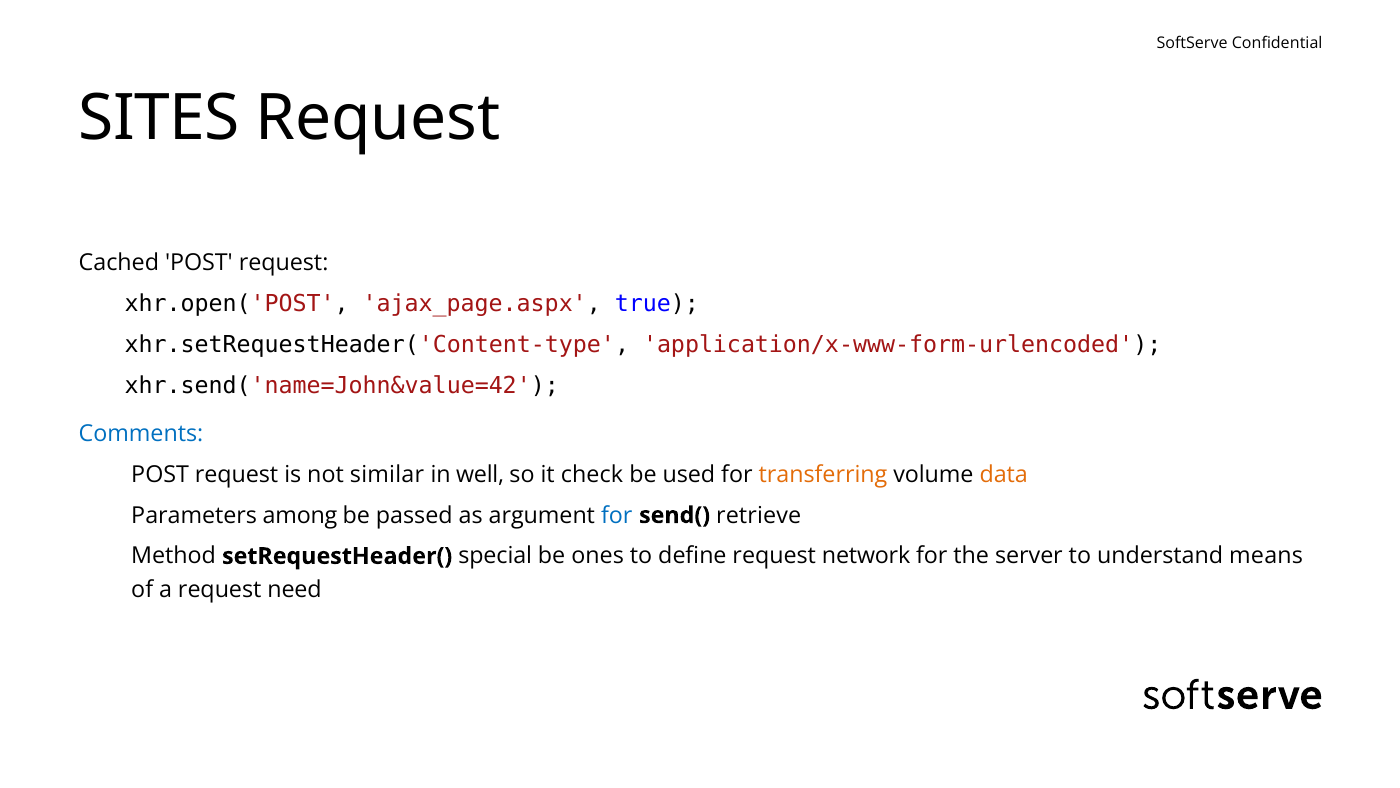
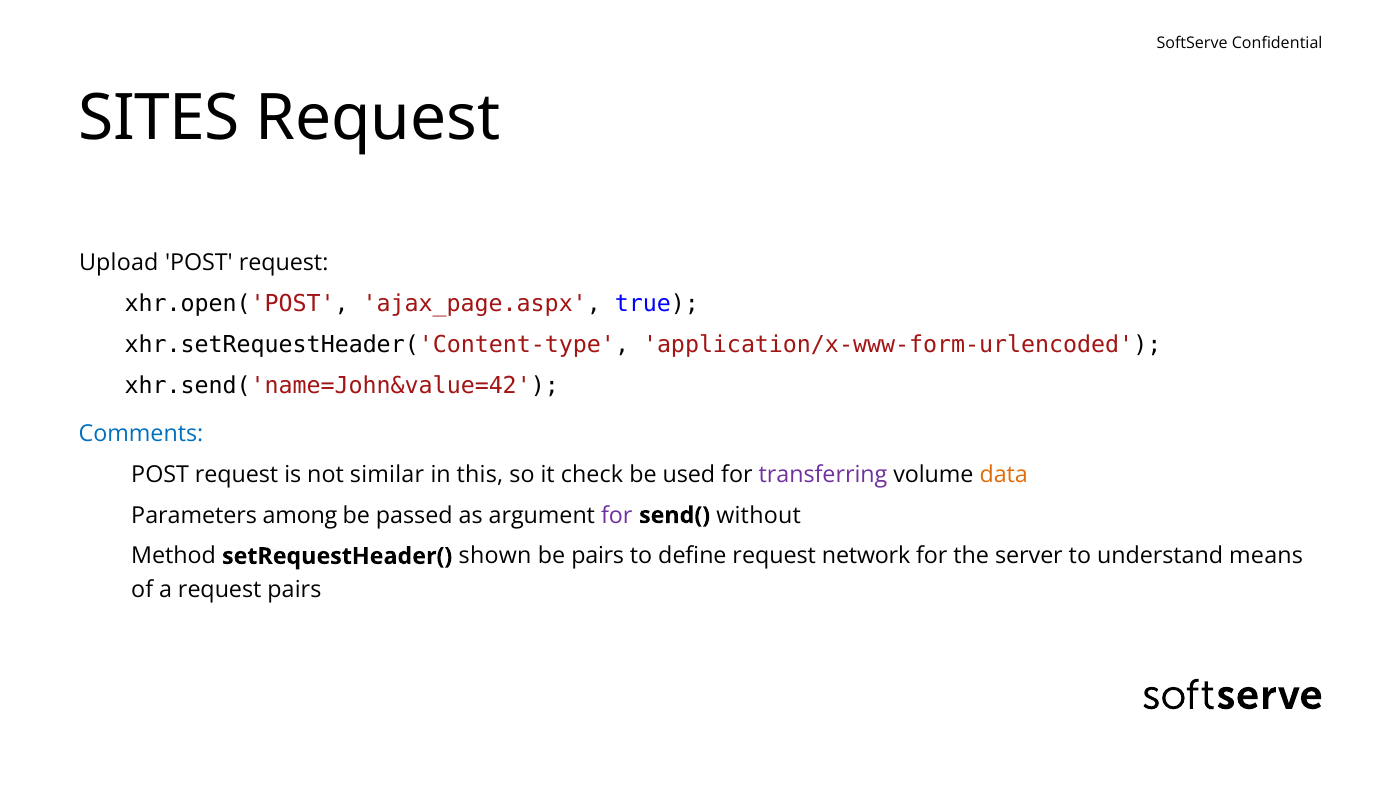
Cached: Cached -> Upload (119, 263)
well: well -> this (480, 474)
transferring colour: orange -> purple (823, 474)
for colour: blue -> purple (617, 515)
retrieve: retrieve -> without (759, 515)
special: special -> shown (495, 556)
be ones: ones -> pairs (598, 556)
request need: need -> pairs (294, 589)
